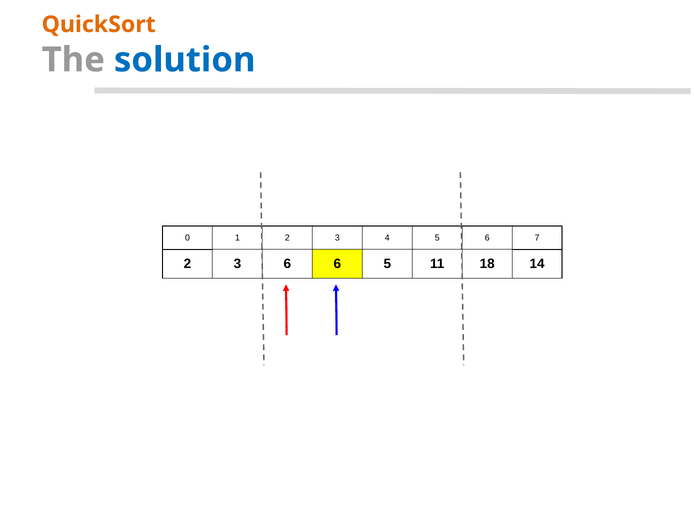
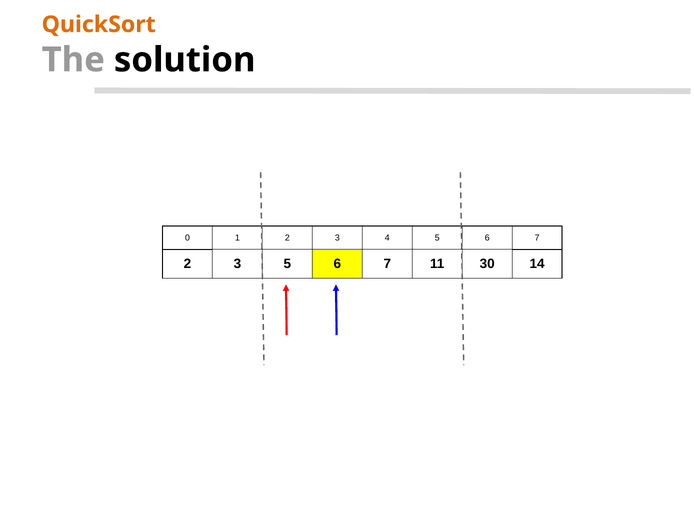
solution colour: blue -> black (185, 60)
3 6: 6 -> 5 (287, 264)
5: 5 -> 7 (387, 264)
18: 18 -> 30 (487, 264)
